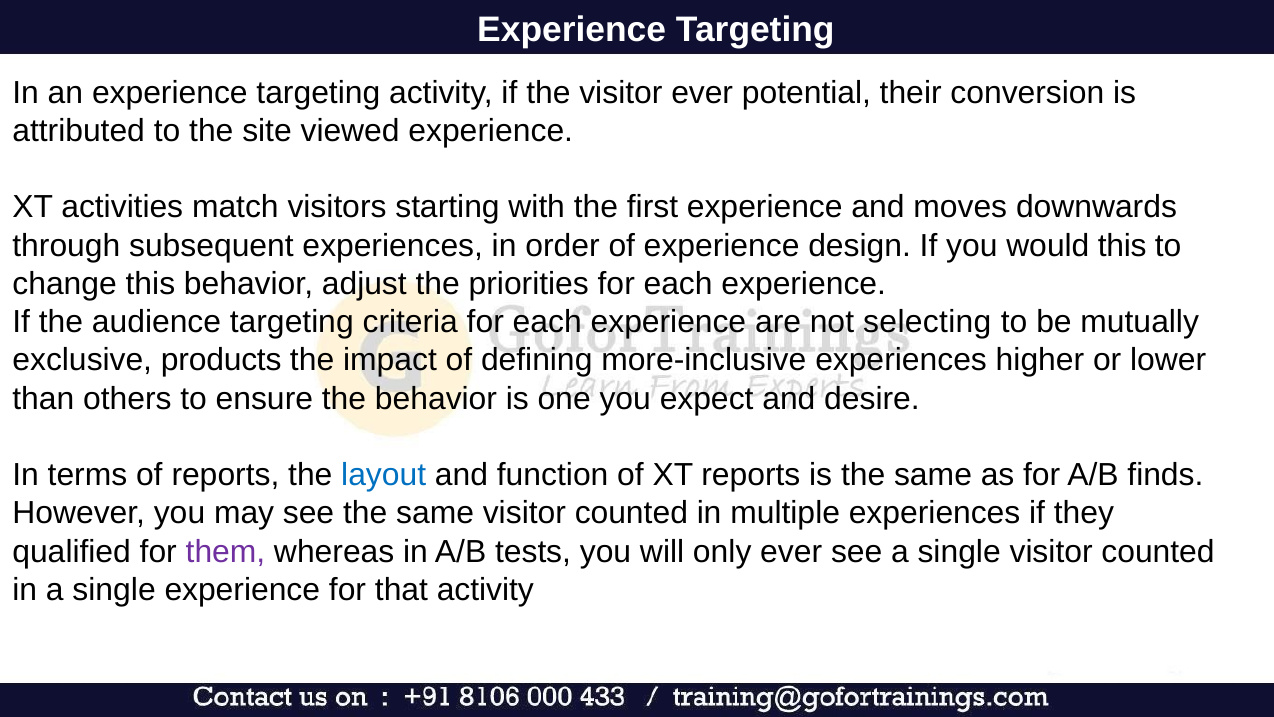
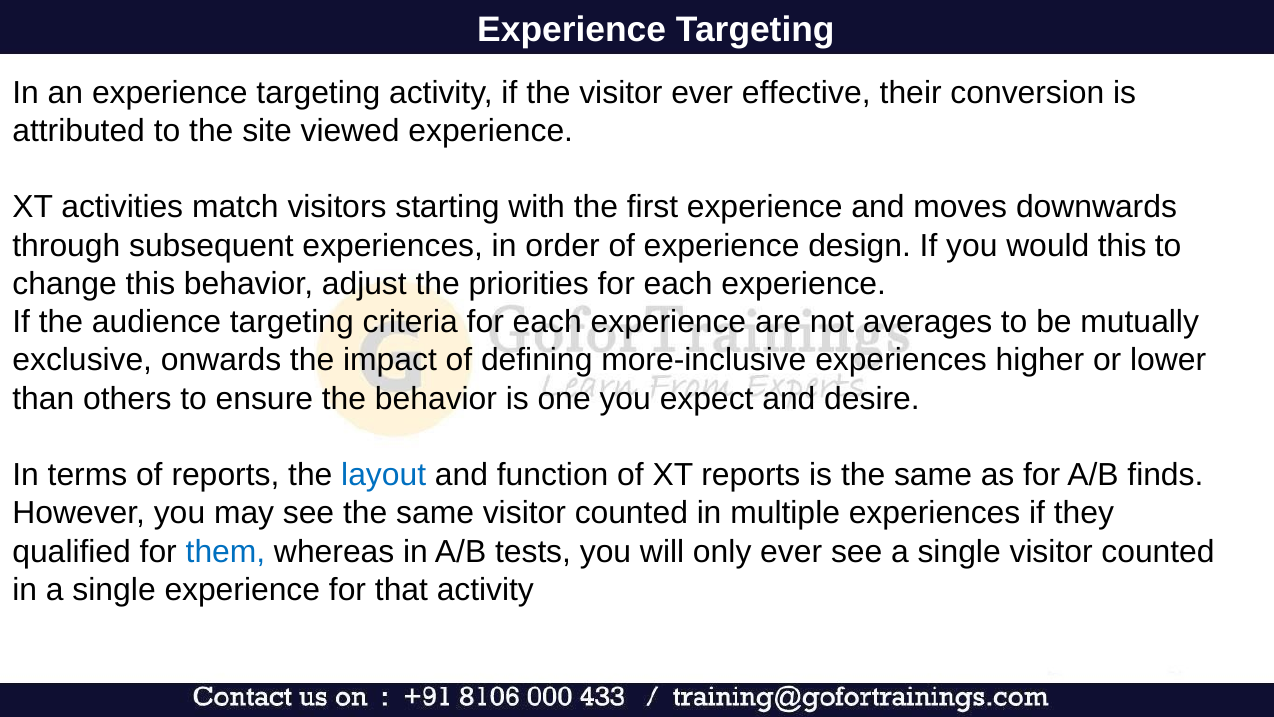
potential: potential -> effective (806, 93)
selecting: selecting -> averages (928, 322)
products: products -> onwards (221, 360)
them colour: purple -> blue (225, 551)
